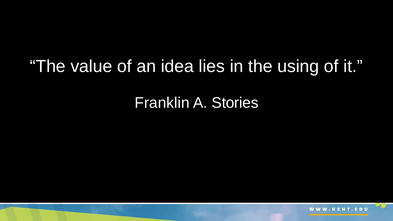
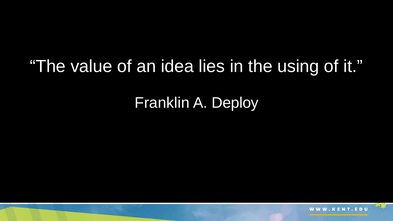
A Stories: Stories -> Deploy (235, 103)
